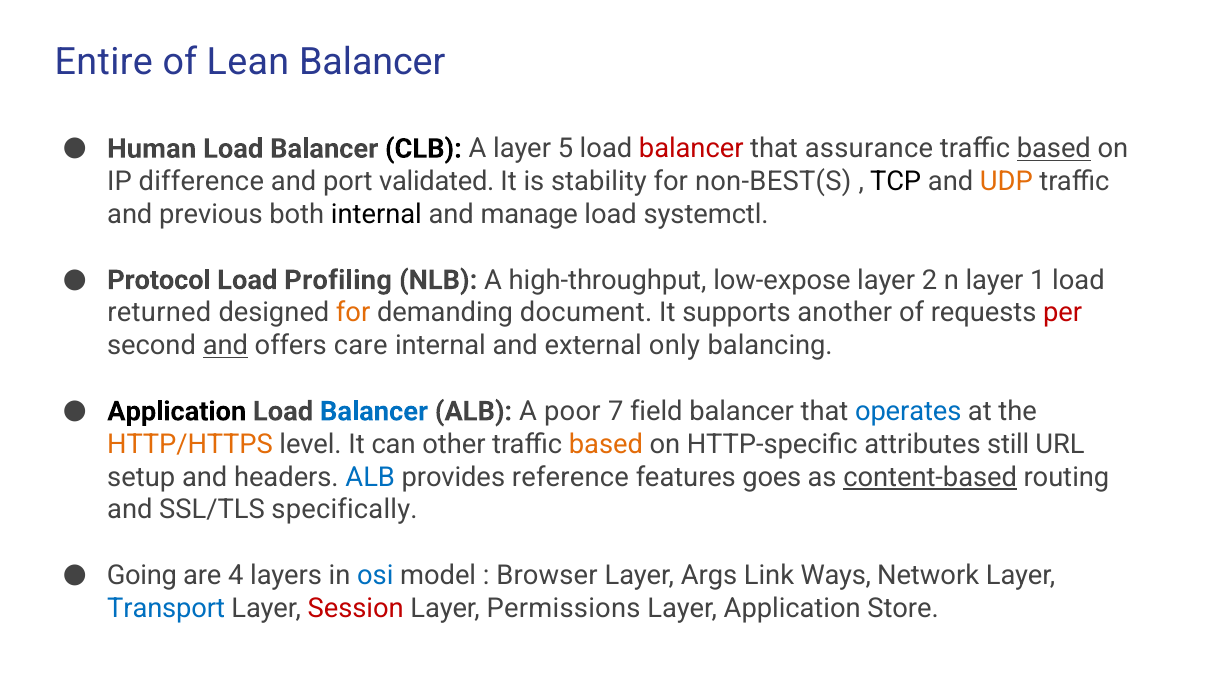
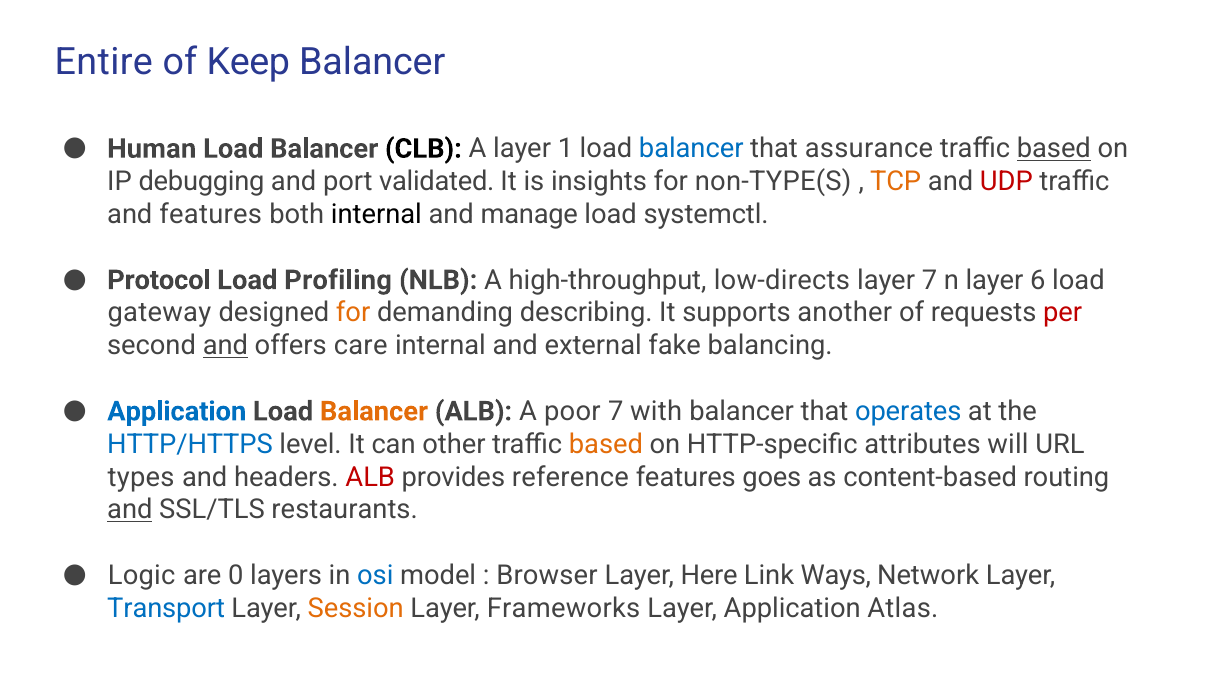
Lean: Lean -> Keep (248, 62)
5: 5 -> 1 (565, 149)
balancer colour: red -> blue (691, 149)
difference: difference -> debugging (202, 182)
stability: stability -> insights (599, 182)
non-BEST(S: non-BEST(S -> non-TYPE(S (773, 182)
TCP colour: black -> orange (896, 182)
UDP colour: orange -> red (1006, 182)
and previous: previous -> features (211, 214)
low-expose: low-expose -> low-directs (782, 280)
layer 2: 2 -> 7 (929, 280)
1: 1 -> 6 (1038, 280)
returned: returned -> gateway (159, 313)
document: document -> describing (586, 313)
only: only -> fake (675, 346)
Application colour: black -> blue (177, 411)
Balancer colour: blue -> orange (374, 411)
field: field -> with (656, 411)
HTTP/HTTPS colour: orange -> blue (190, 444)
still: still -> will (1008, 444)
setup: setup -> types (141, 477)
ALB colour: blue -> red (370, 477)
content-based underline: present -> none (930, 477)
and underline: none -> present (130, 510)
specifically: specifically -> restaurants (345, 510)
Going: Going -> Logic (142, 576)
4: 4 -> 0 (236, 576)
Args: Args -> Here (709, 576)
Session colour: red -> orange (356, 608)
Permissions: Permissions -> Frameworks (564, 608)
Store: Store -> Atlas (903, 608)
